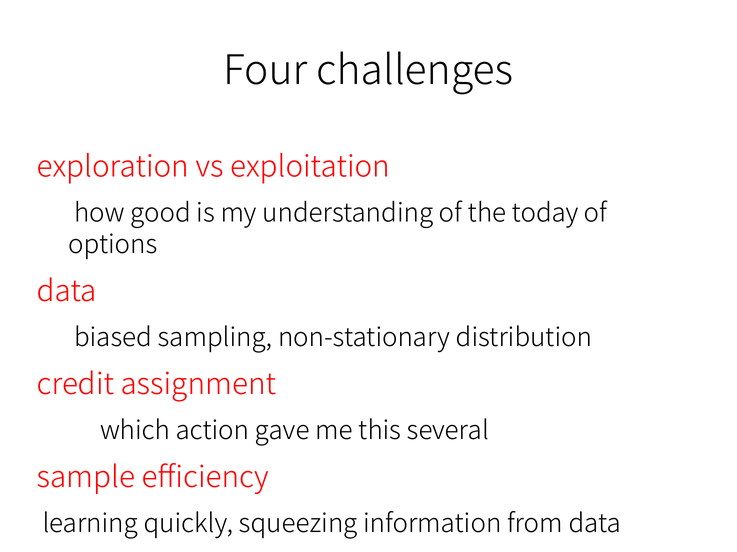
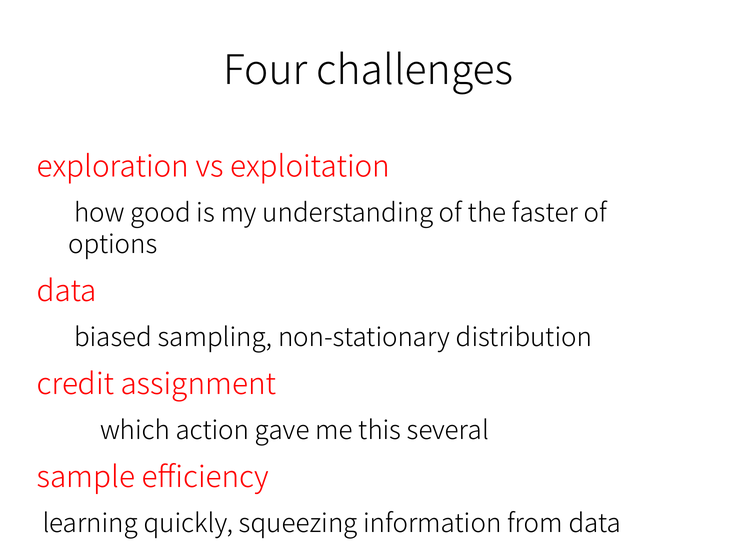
today: today -> faster (545, 214)
